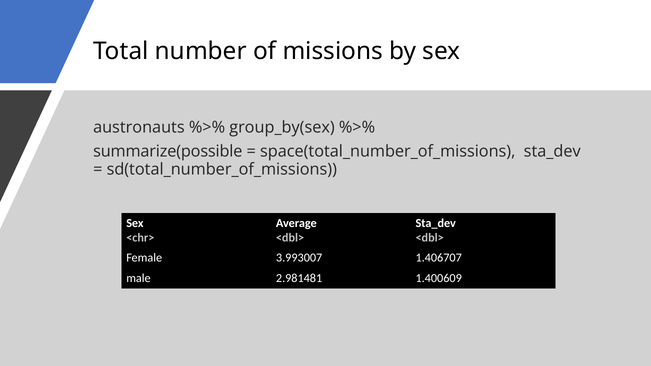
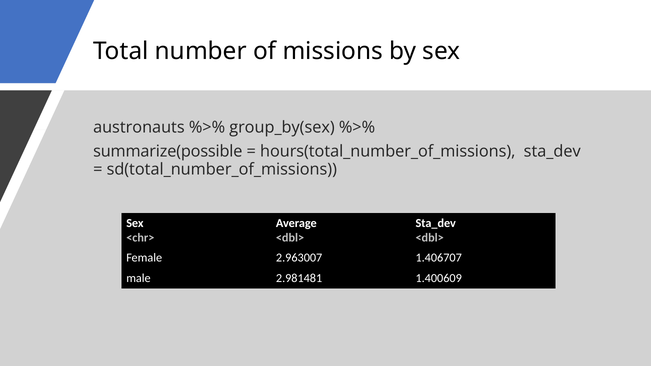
space(total_number_of_missions: space(total_number_of_missions -> hours(total_number_of_missions (388, 152)
3.993007: 3.993007 -> 2.963007 (299, 258)
